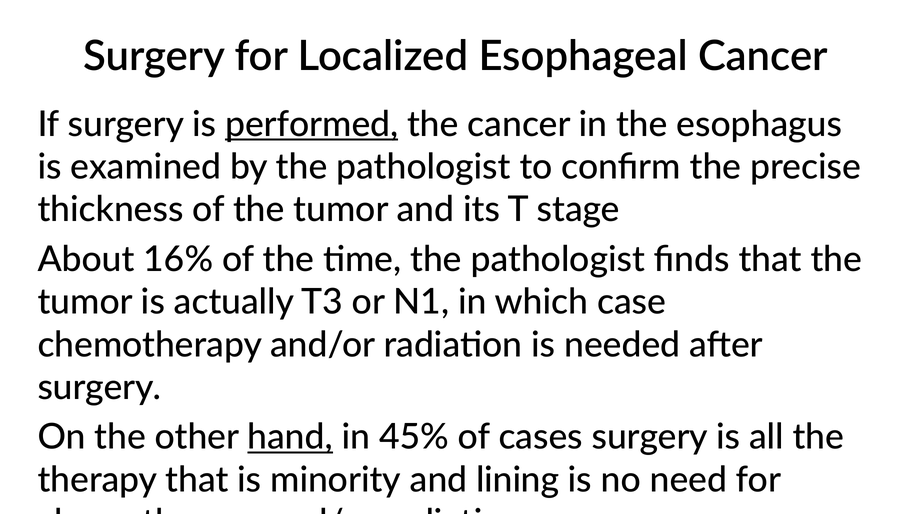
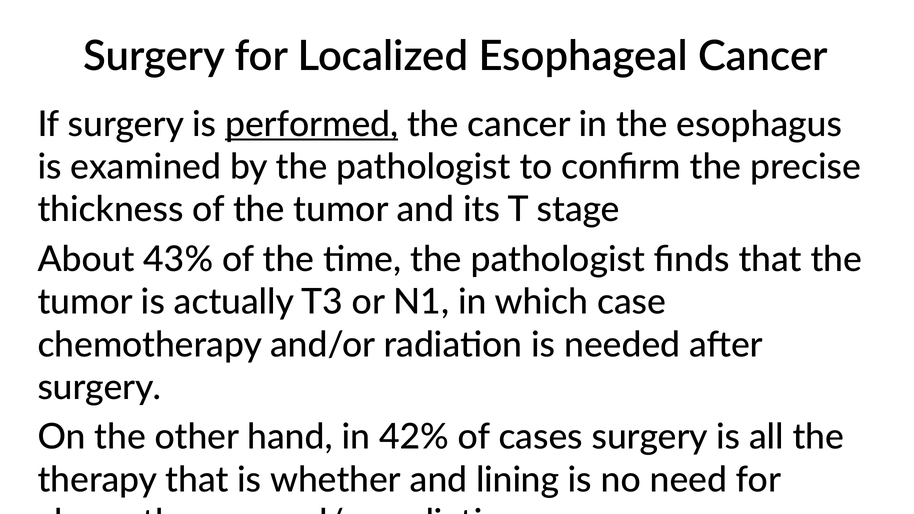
16%: 16% -> 43% (178, 260)
hand underline: present -> none (290, 437)
45%: 45% -> 42% (414, 437)
minority: minority -> whether (336, 480)
